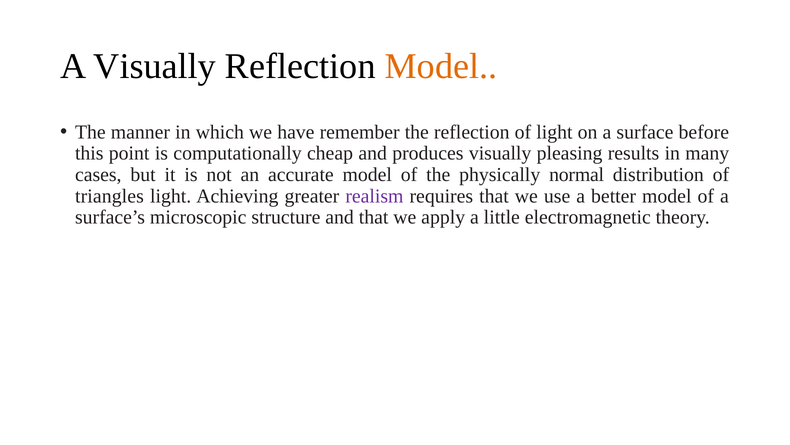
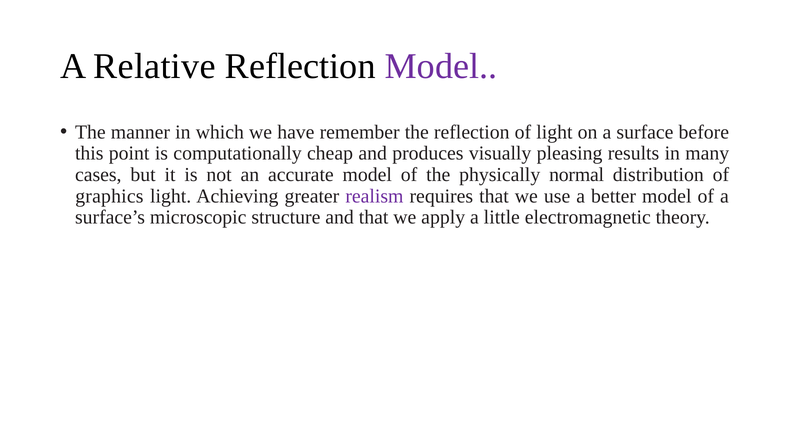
A Visually: Visually -> Relative (155, 66)
Model colour: orange -> purple (441, 66)
triangles: triangles -> graphics (109, 196)
